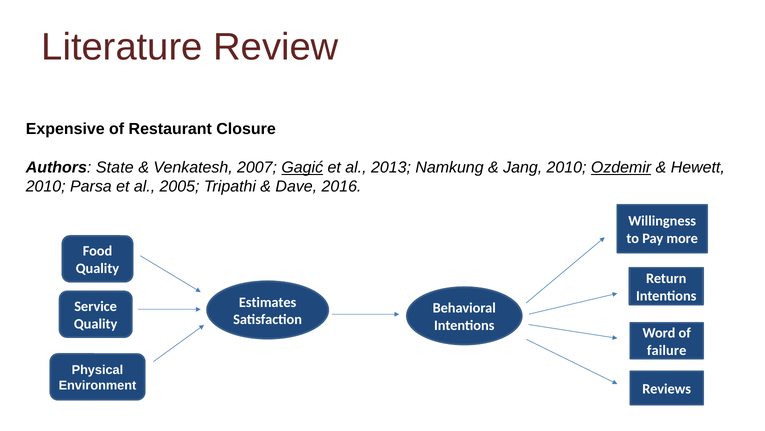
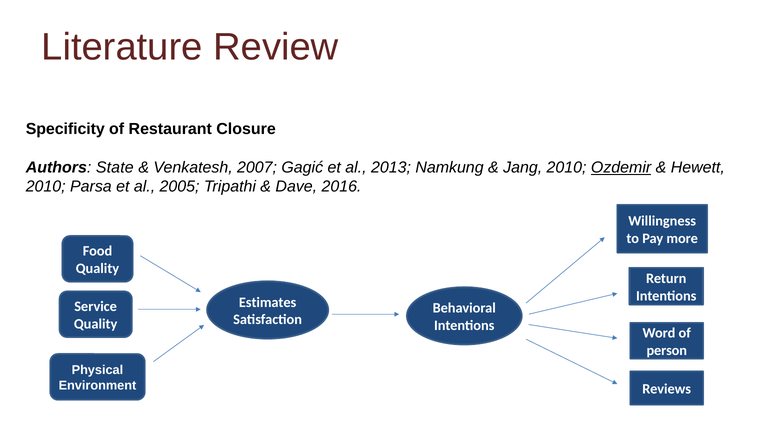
Expensive: Expensive -> Specificity (65, 129)
Gagić underline: present -> none (302, 167)
failure: failure -> person (667, 350)
